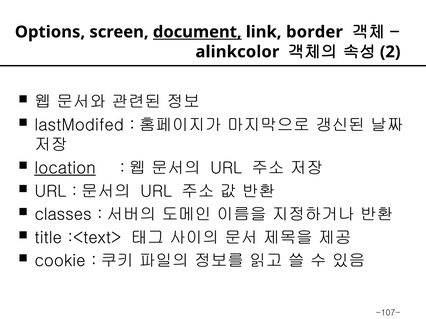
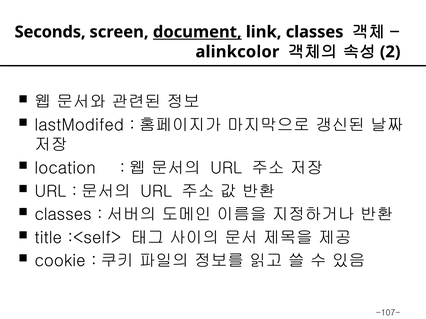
Options: Options -> Seconds (50, 32)
link border: border -> classes (315, 32)
location underline: present -> none (65, 168)
:<text>: :<text> -> :<self> (94, 238)
